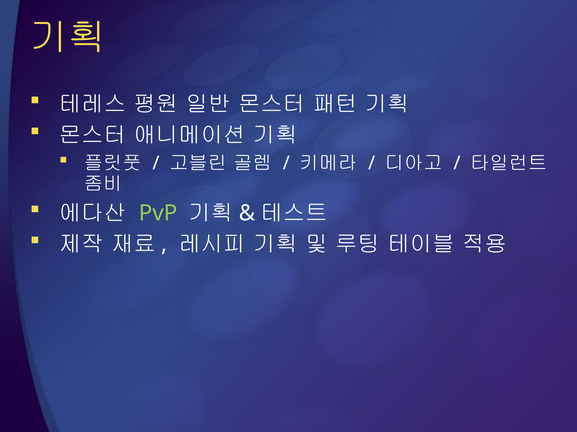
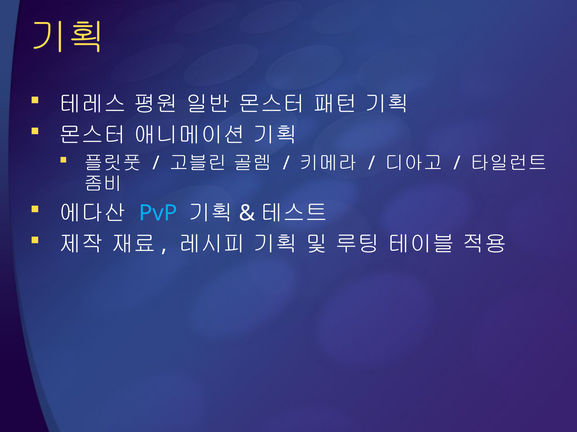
PvP colour: light green -> light blue (158, 213)
